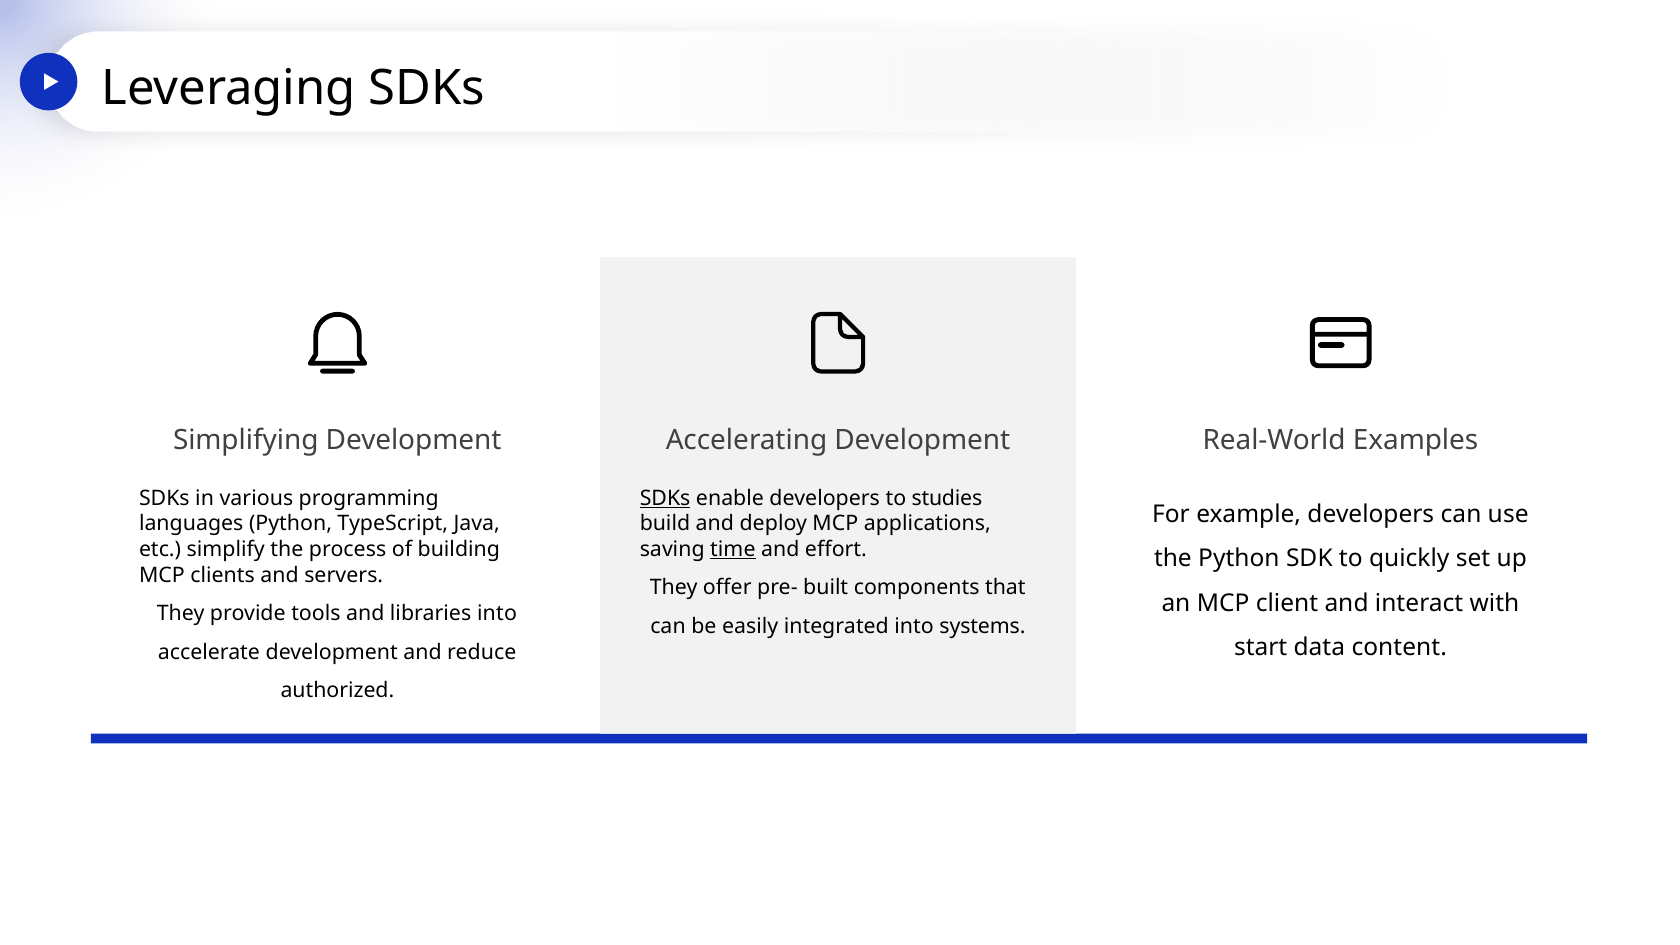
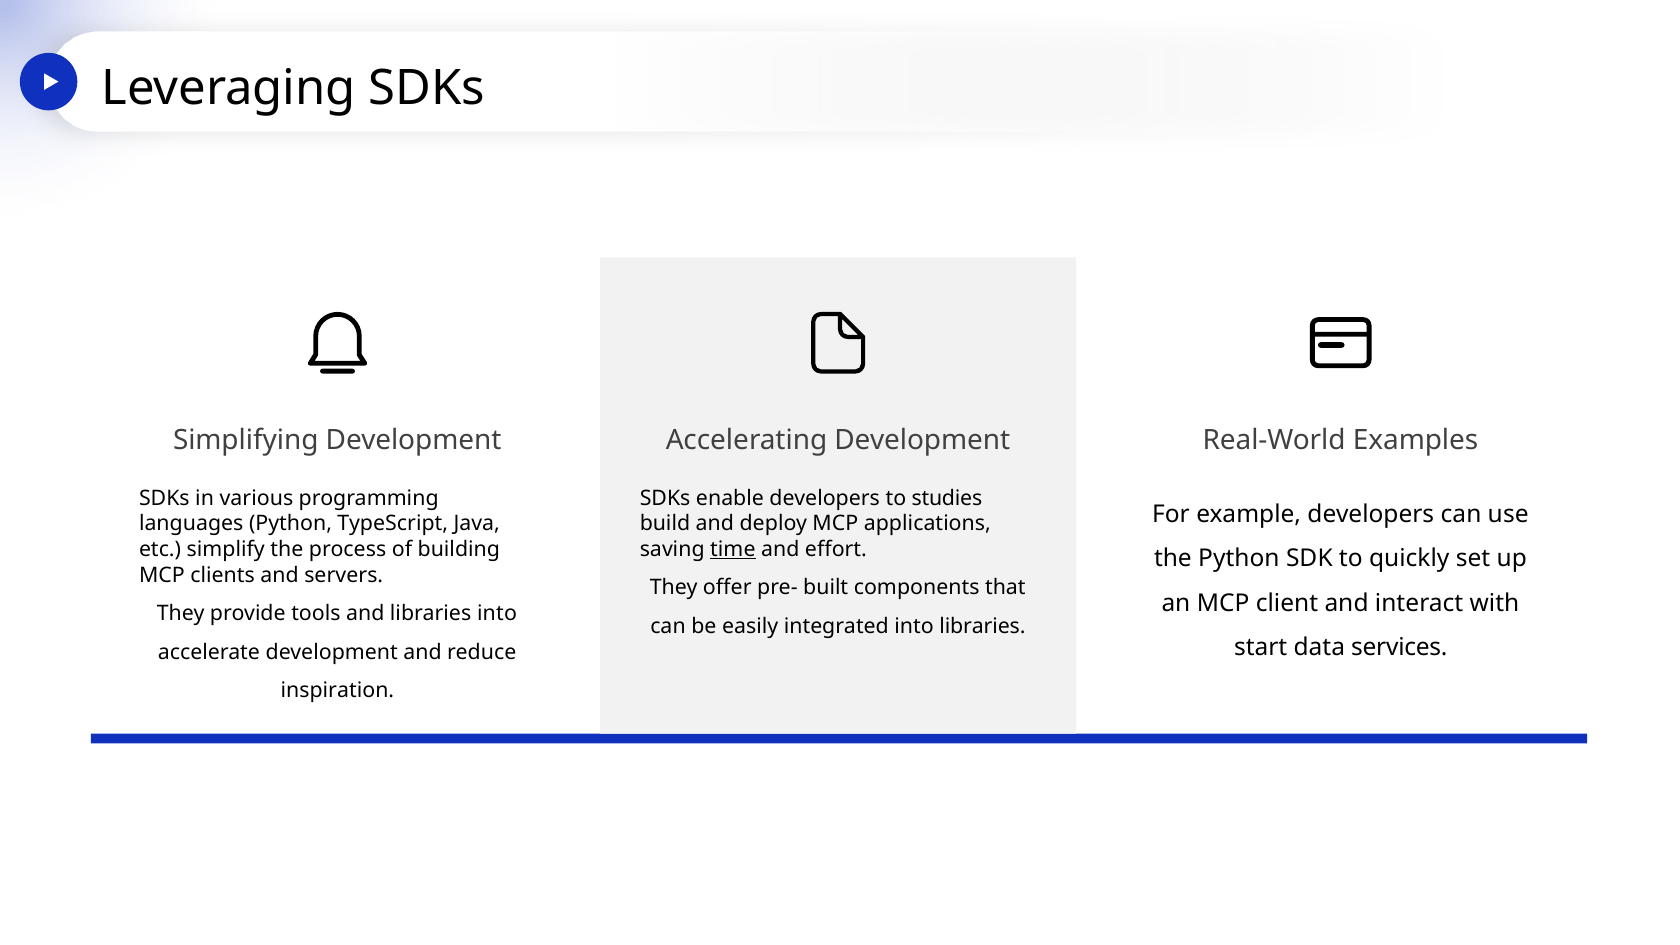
SDKs underline: present -> none (665, 498)
into systems: systems -> libraries (982, 626)
content: content -> services (1399, 647)
authorized: authorized -> inspiration (337, 691)
